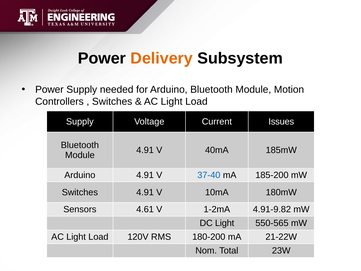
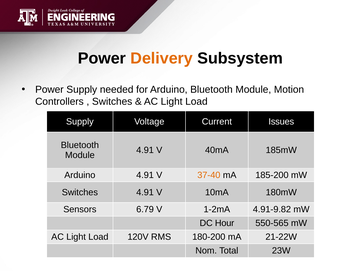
37-40 colour: blue -> orange (209, 175)
4.61: 4.61 -> 6.79 (145, 209)
DC Light: Light -> Hour (225, 223)
